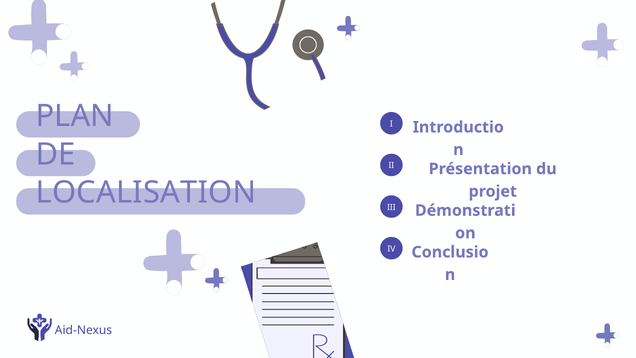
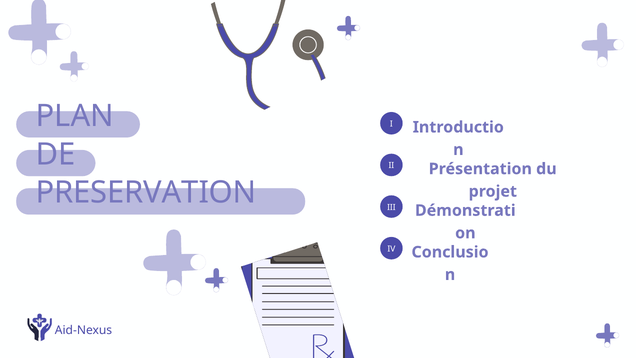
LOCALISATION: LOCALISATION -> PRESERVATION (146, 193)
